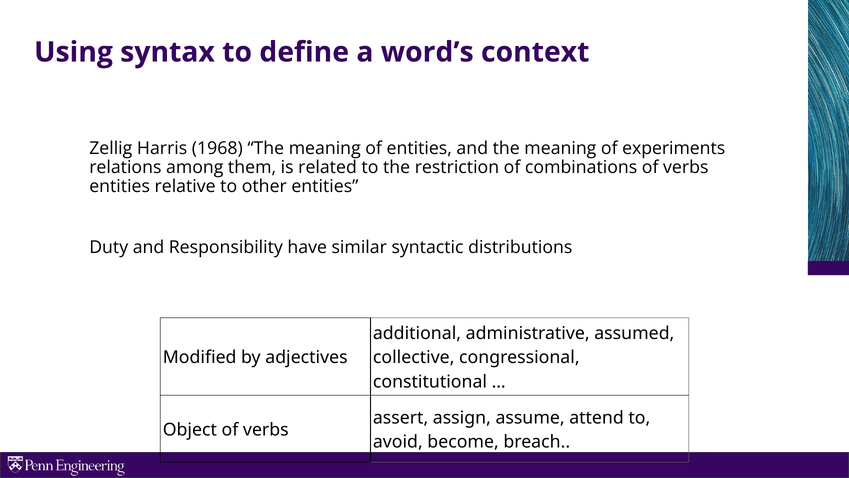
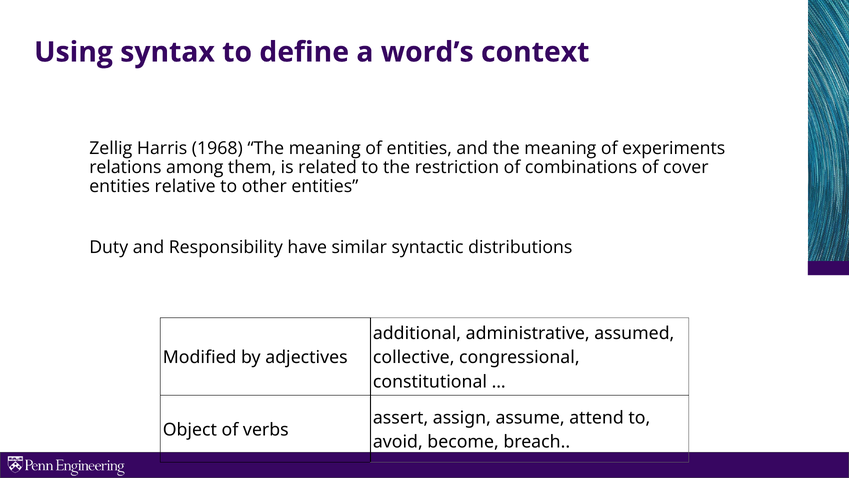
combinations of verbs: verbs -> cover (686, 167)
